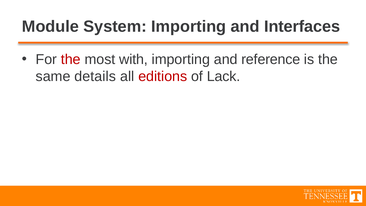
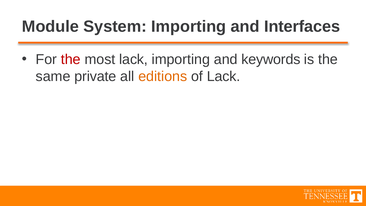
most with: with -> lack (134, 59)
reference: reference -> keywords (271, 59)
details: details -> private (95, 76)
editions colour: red -> orange (163, 76)
